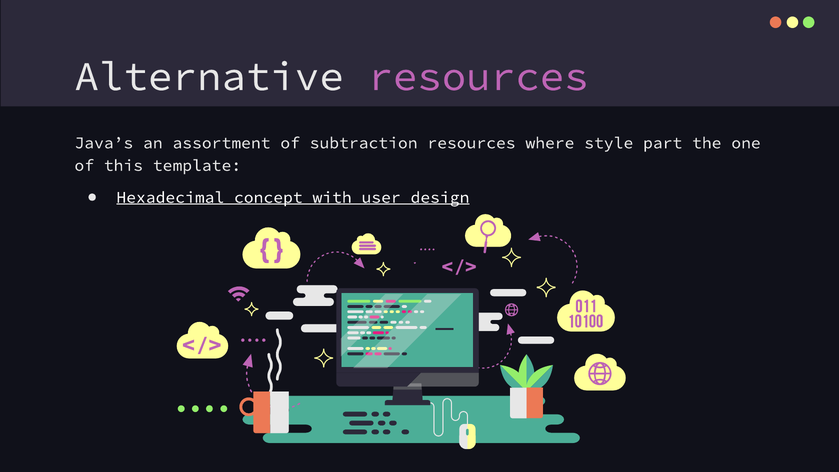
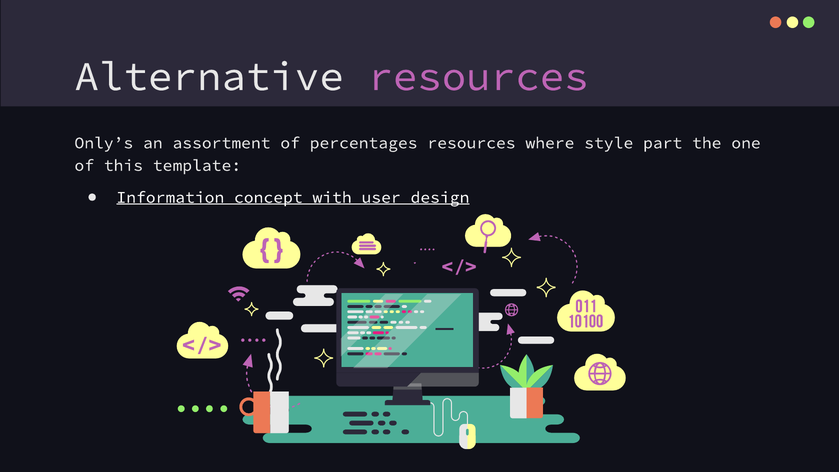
Java’s: Java’s -> Only’s (104, 143)
subtraction: subtraction -> percentages (364, 143)
Hexadecimal: Hexadecimal -> Information (170, 197)
